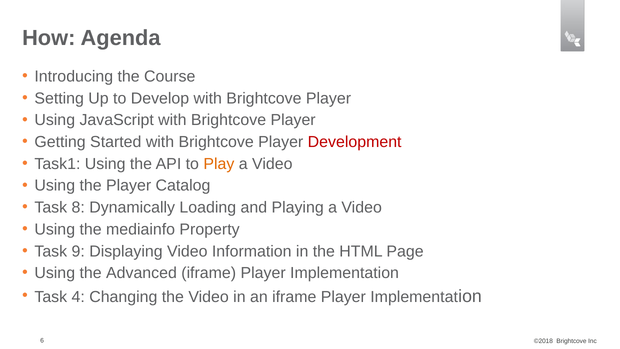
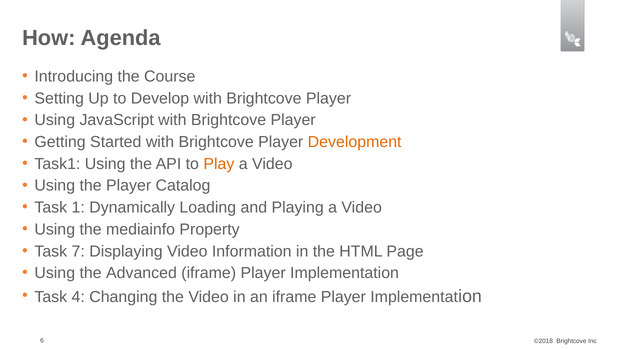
Development colour: red -> orange (355, 142)
8: 8 -> 1 (78, 207)
9: 9 -> 7 (78, 251)
